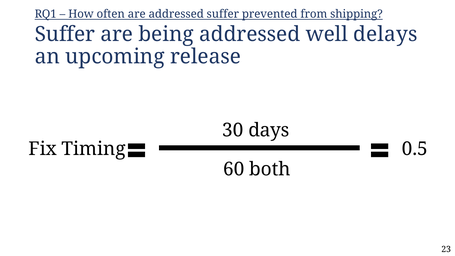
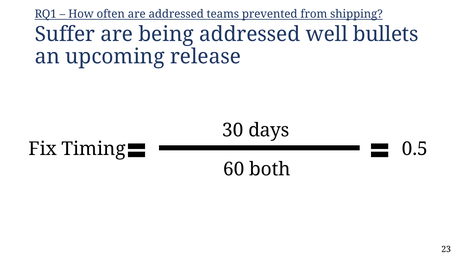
addressed suffer: suffer -> teams (223, 14)
delays: delays -> bullets (386, 34)
